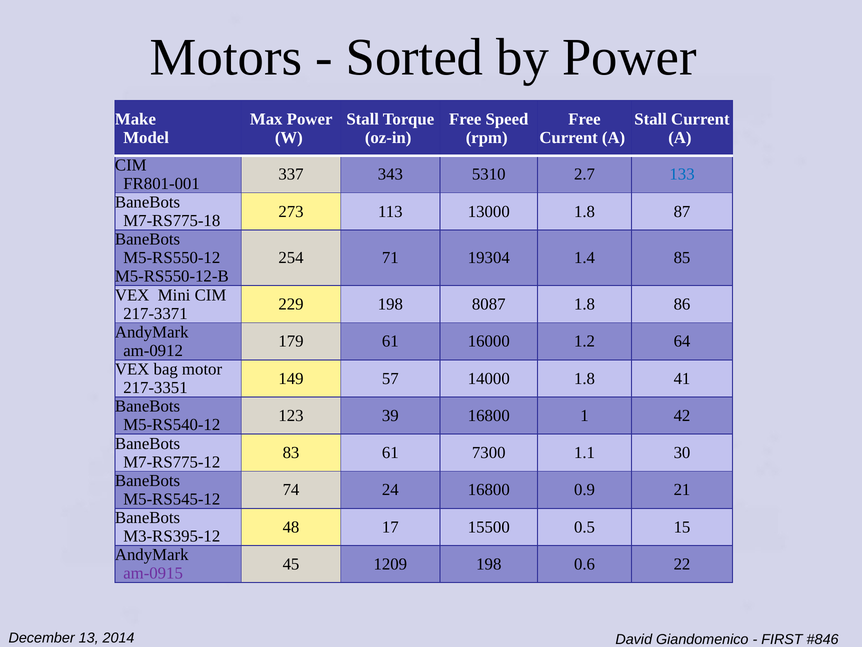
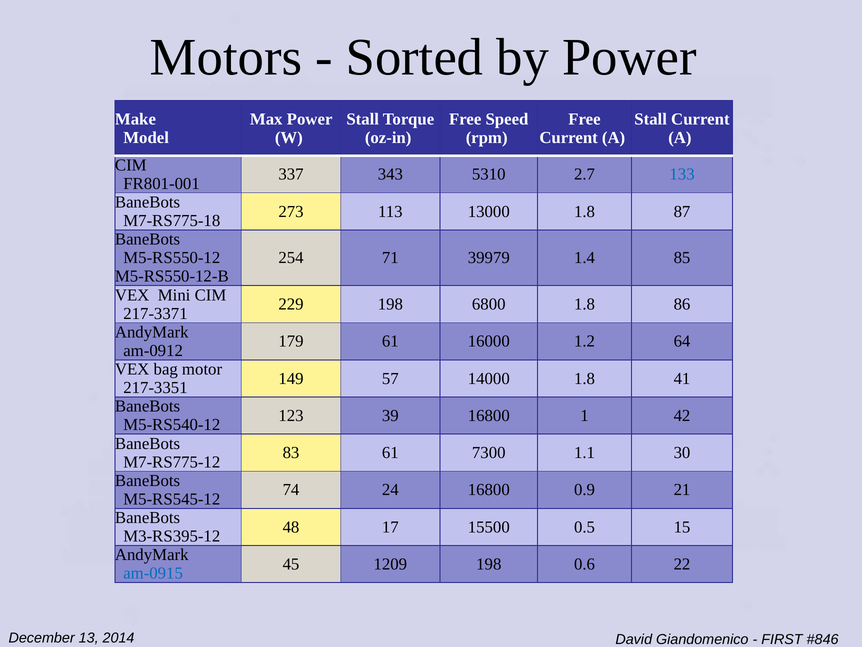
19304: 19304 -> 39979 (489, 258)
8087: 8087 -> 6800 (489, 304)
am-0915 colour: purple -> blue (153, 573)
